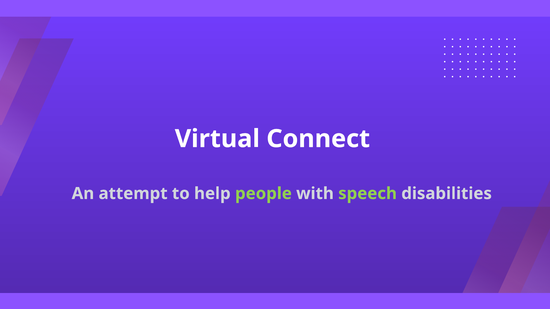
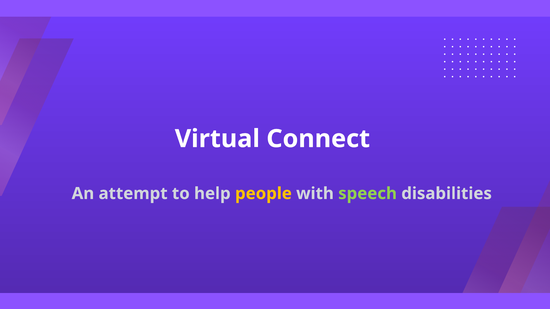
people colour: light green -> yellow (263, 194)
